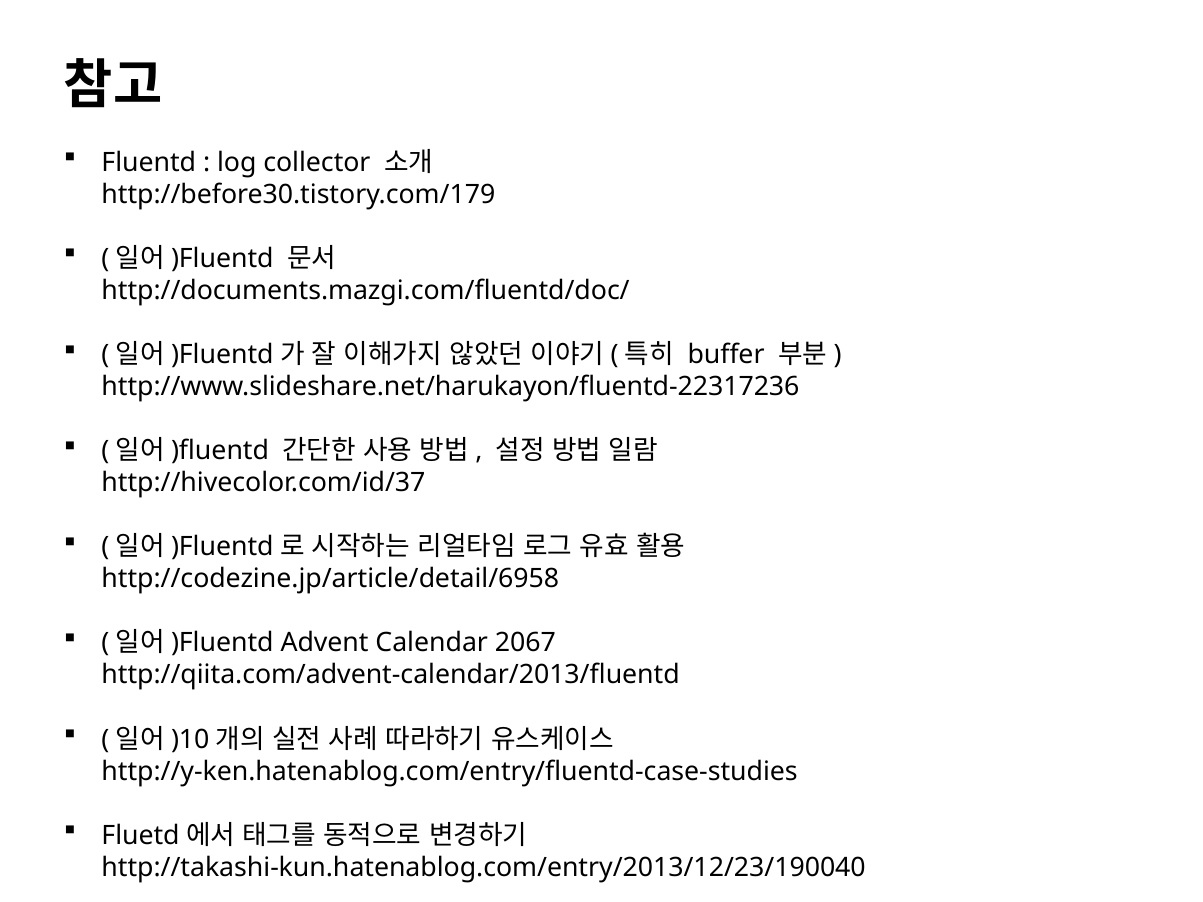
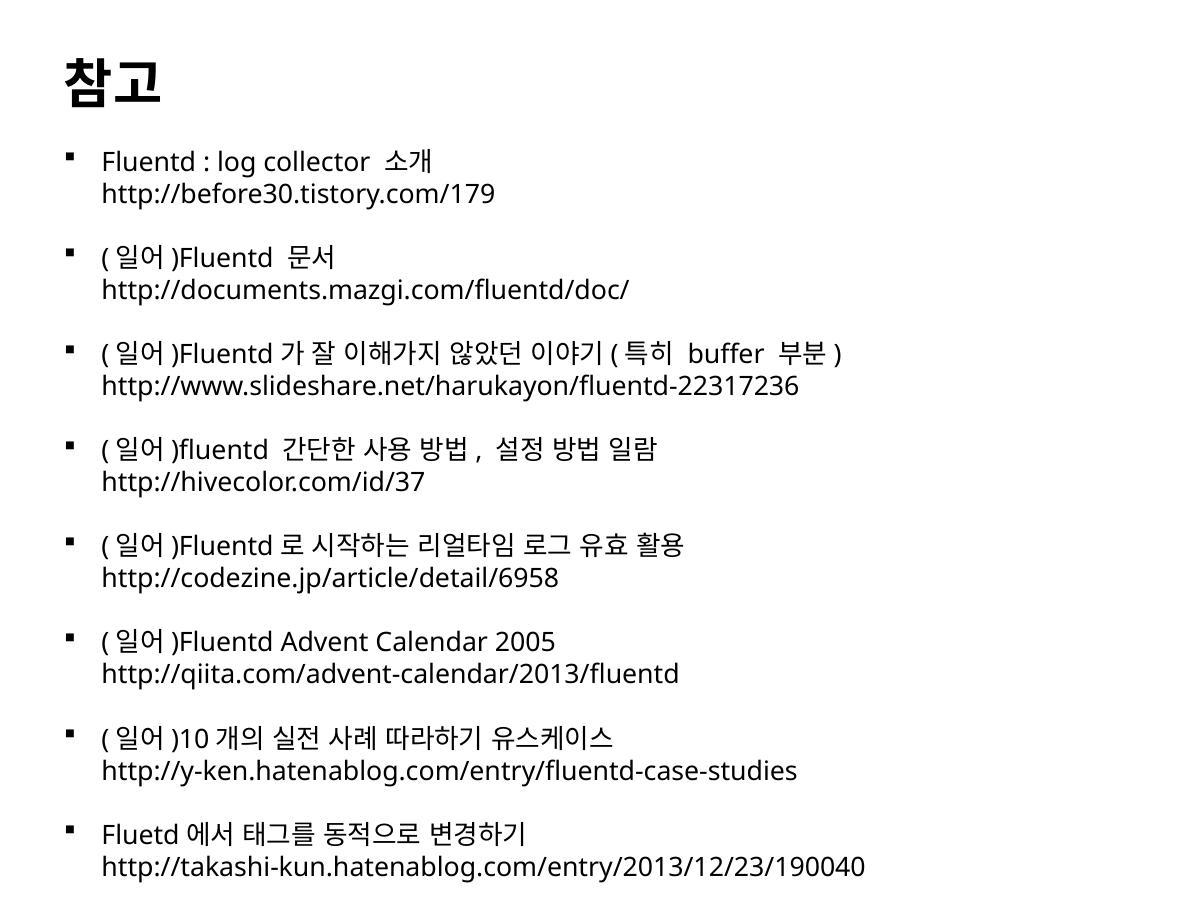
2067: 2067 -> 2005 (525, 643)
